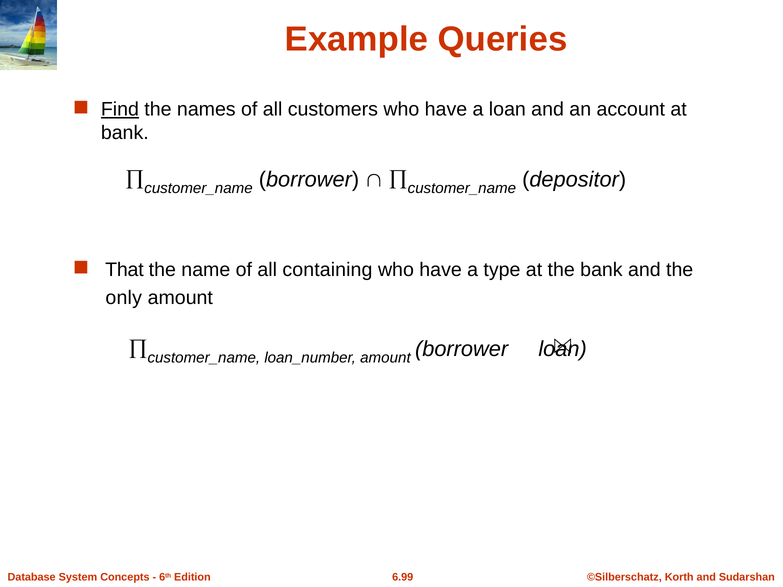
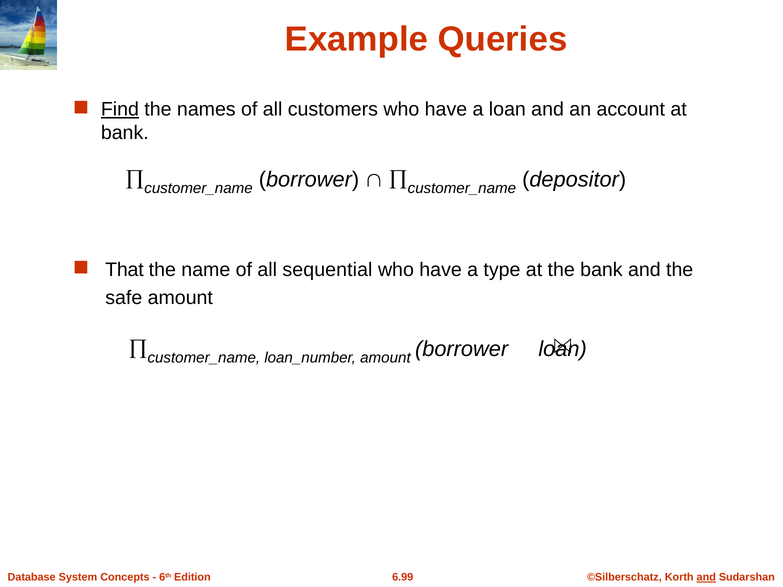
containing: containing -> sequential (327, 270)
only: only -> safe (124, 298)
and underline: none -> present (706, 578)
